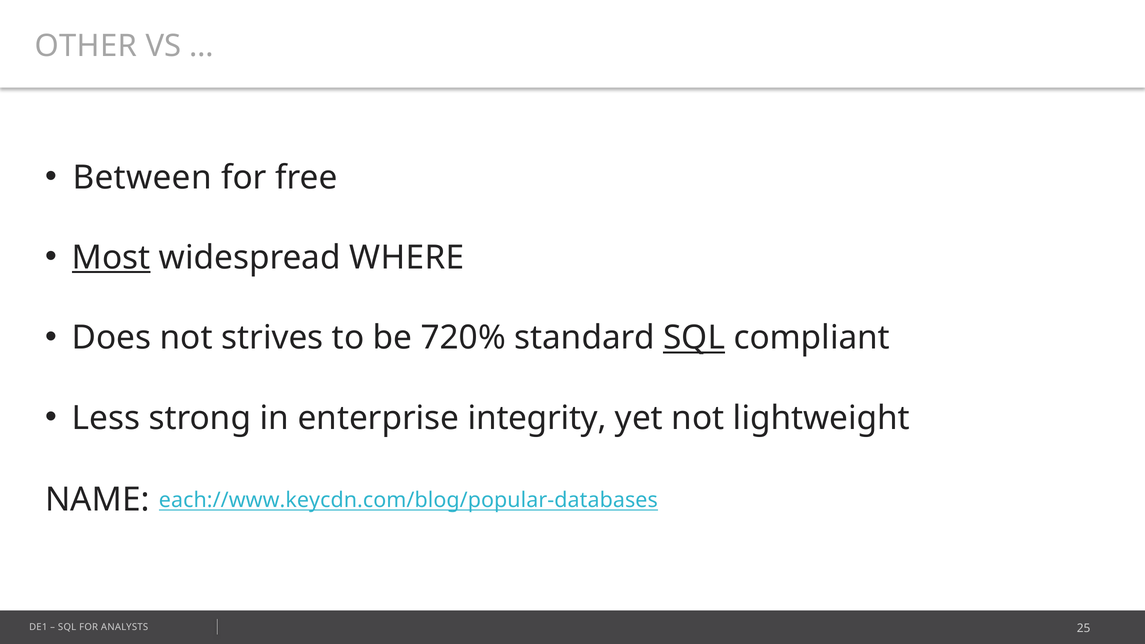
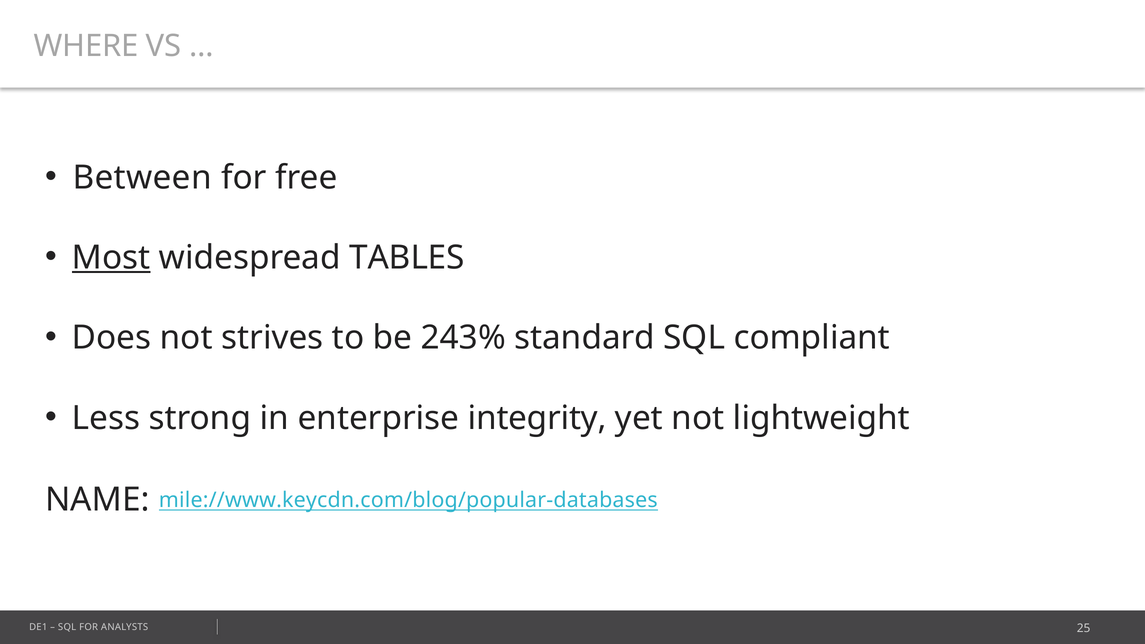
OTHER: OTHER -> WHERE (86, 46)
WHERE: WHERE -> TABLES (407, 258)
720%: 720% -> 243% (463, 338)
SQL underline: present -> none (694, 338)
each://www.keycdn.com/blog/popular-databases: each://www.keycdn.com/blog/popular-databases -> mile://www.keycdn.com/blog/popular-databases (408, 500)
